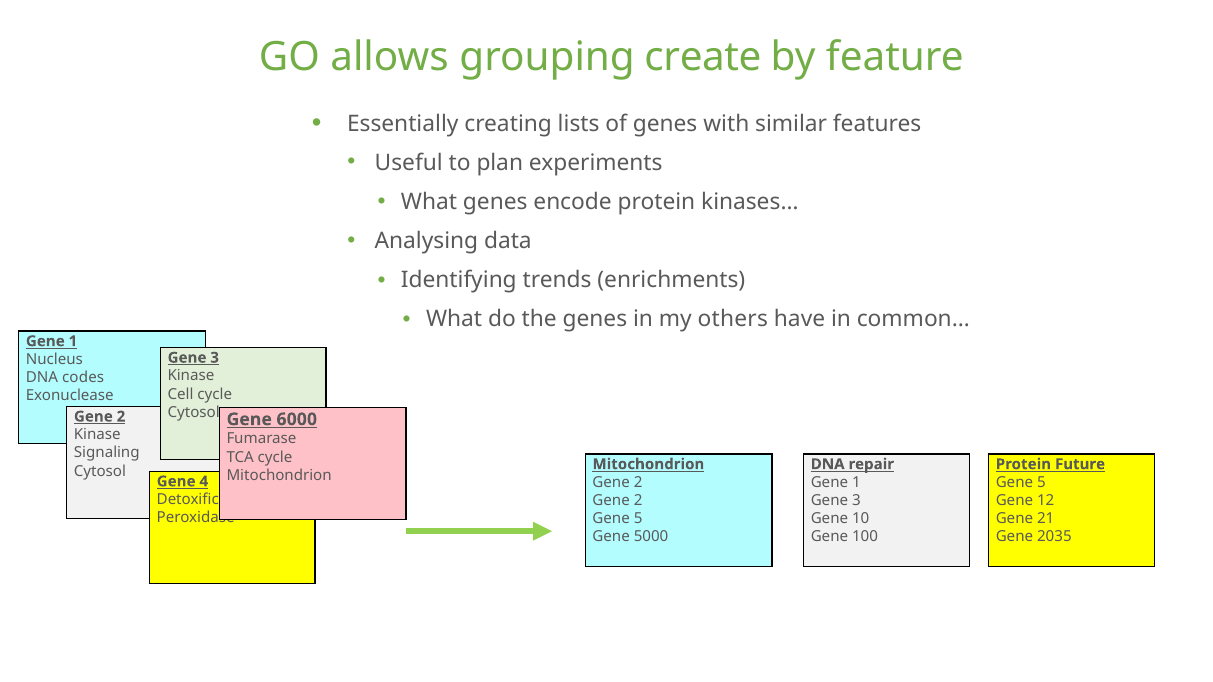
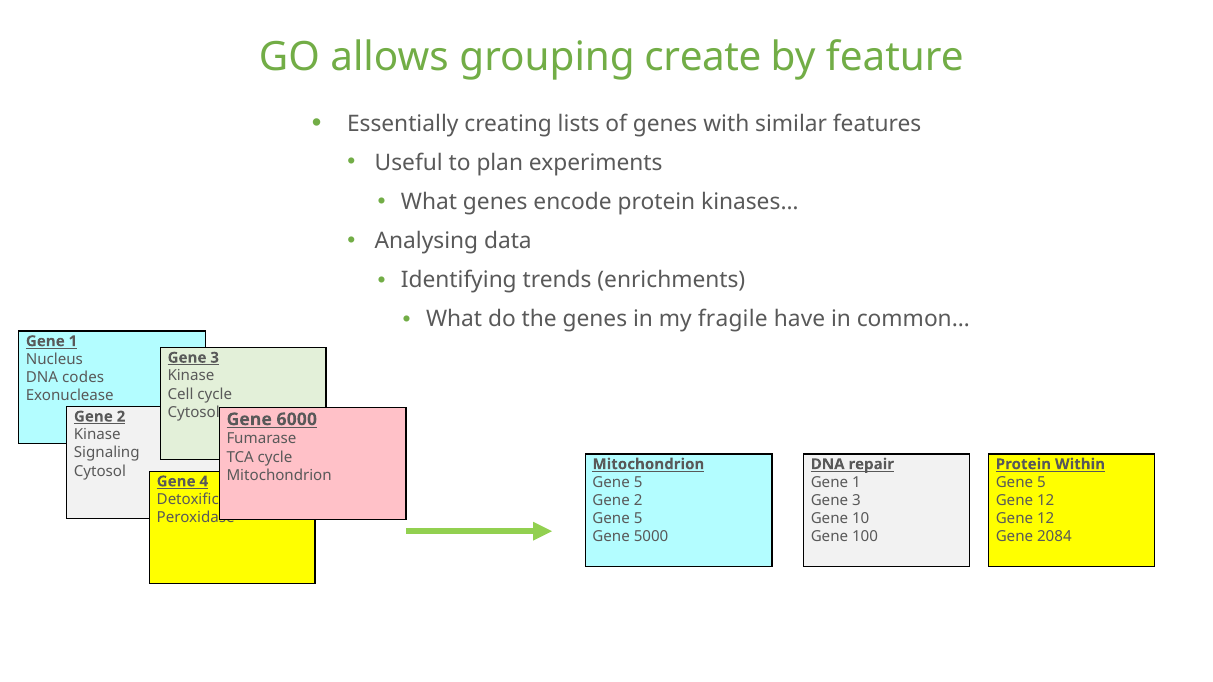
others: others -> fragile (733, 319)
Future: Future -> Within (1080, 464)
2: 2 -> 5 (638, 483)
21: 21 -> 12 (1046, 519)
2035: 2035 -> 2084 (1054, 537)
